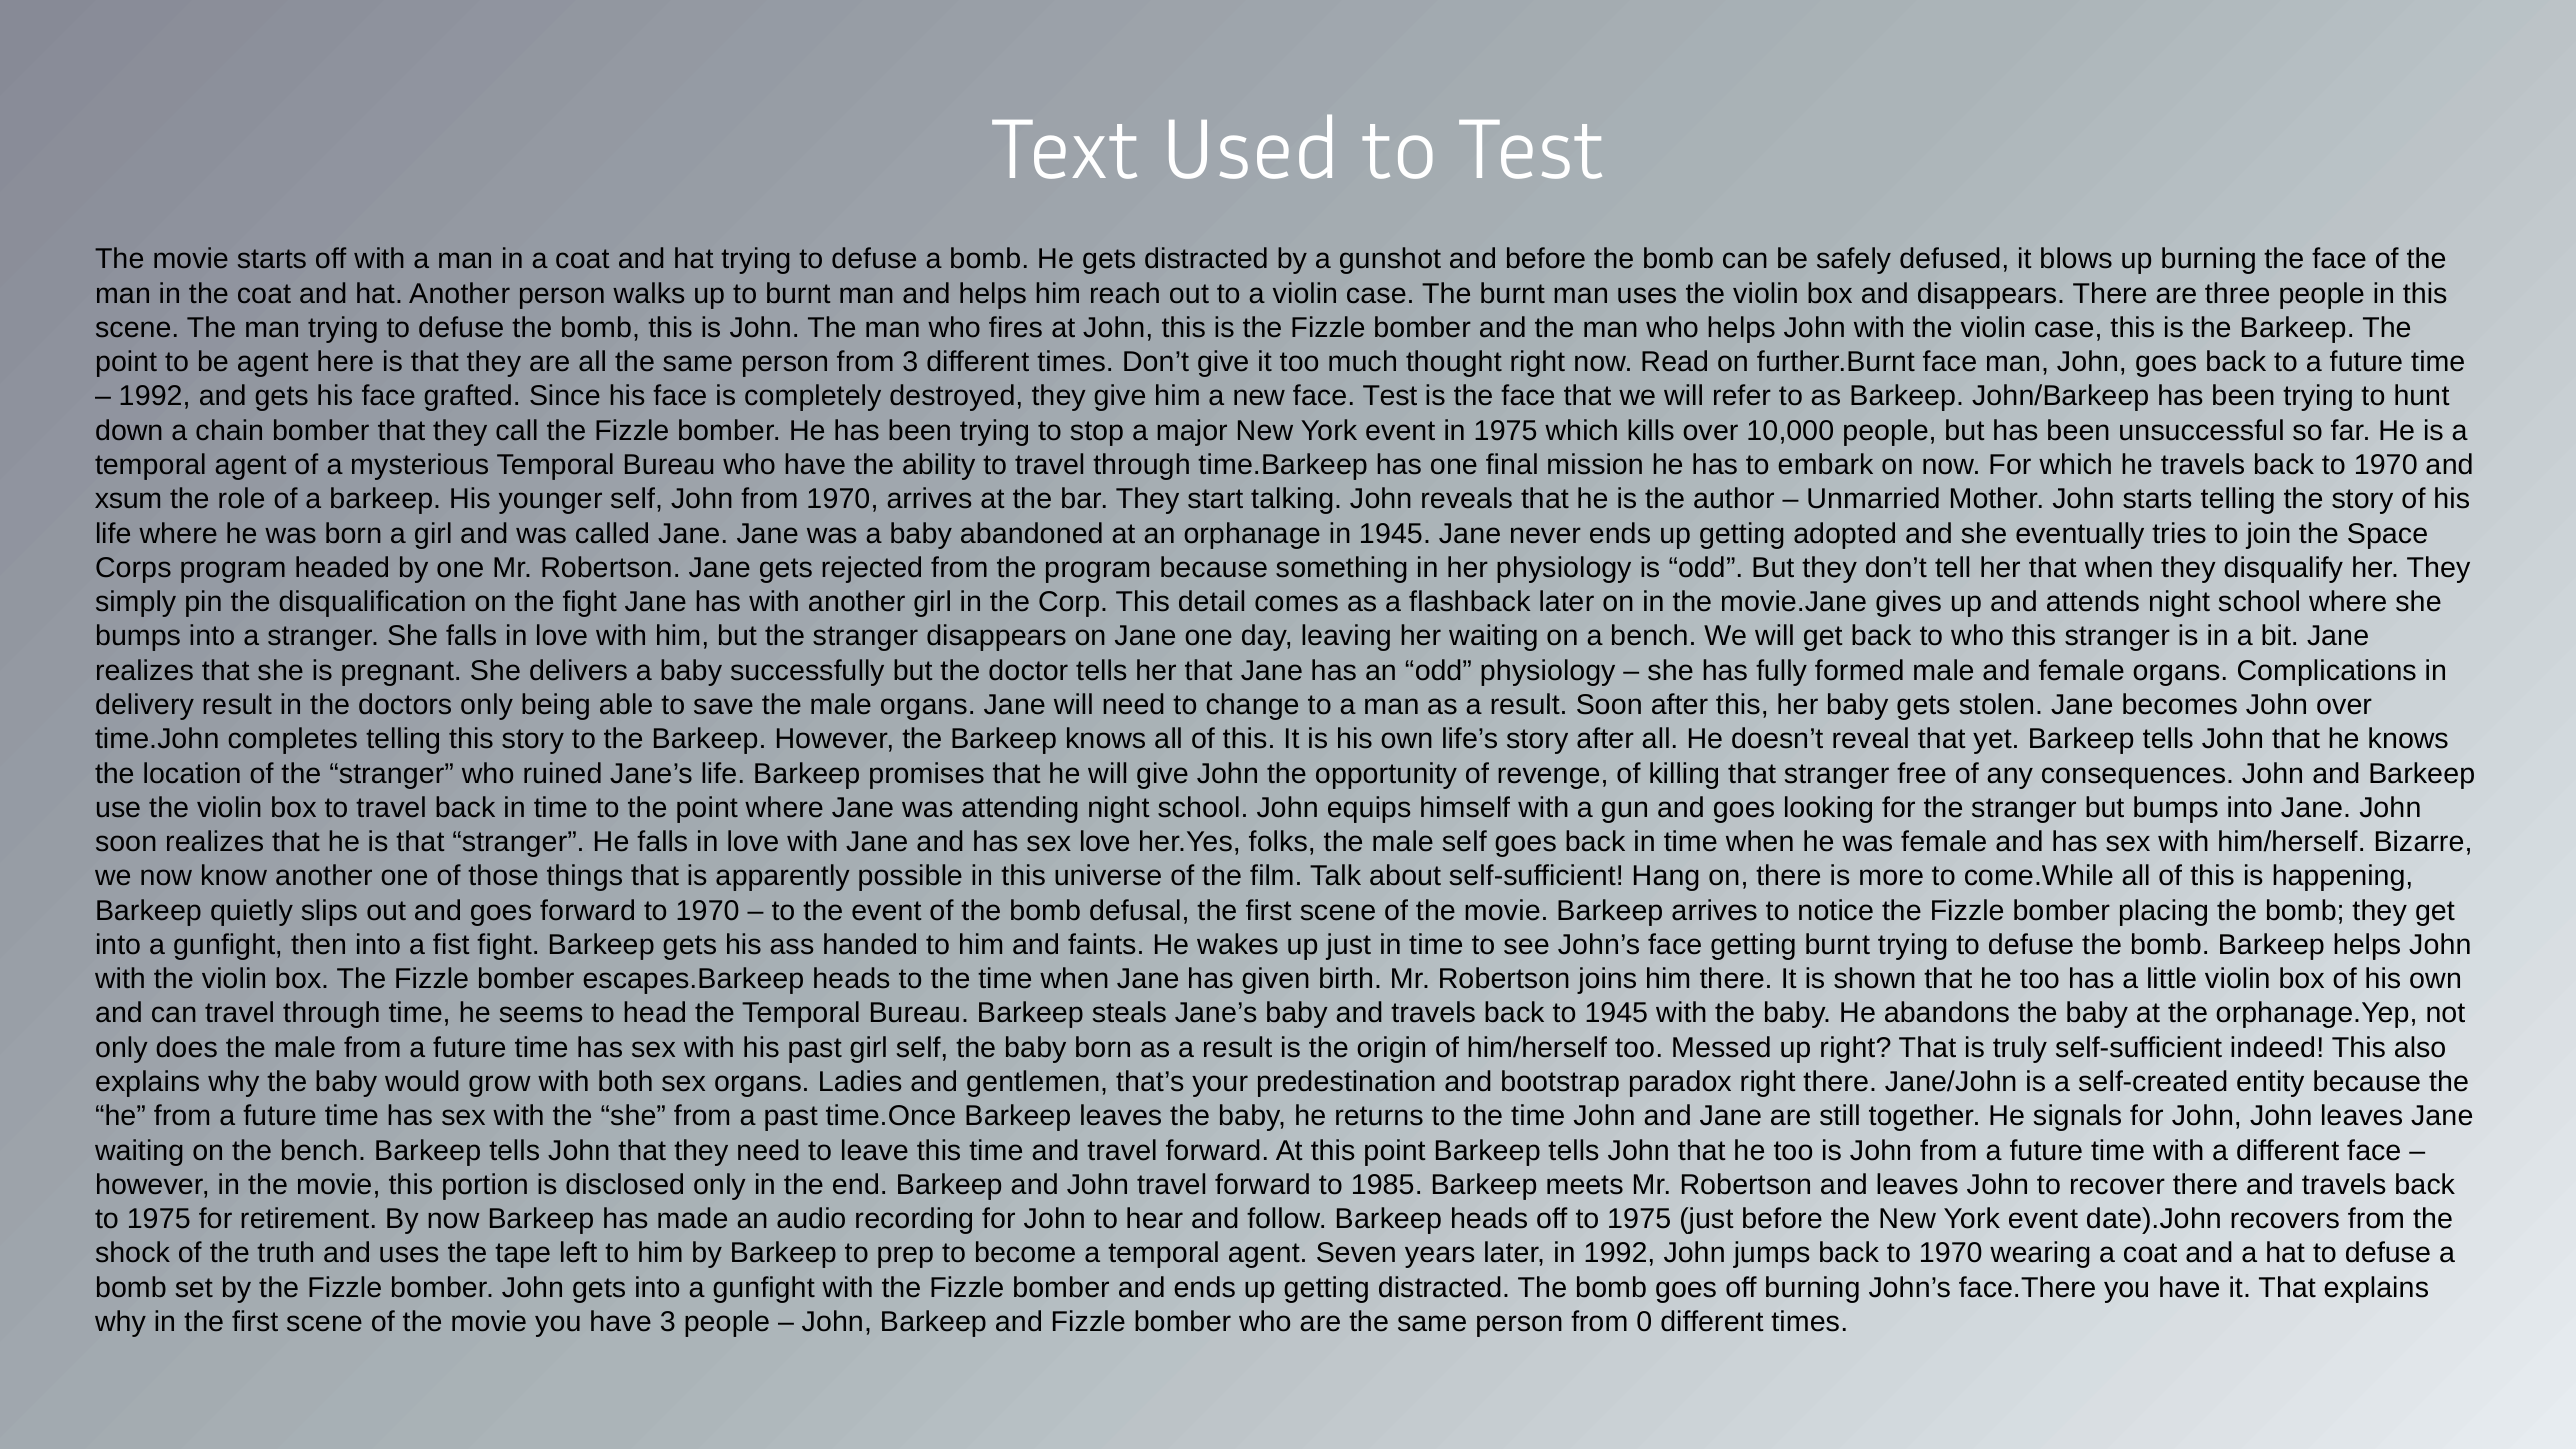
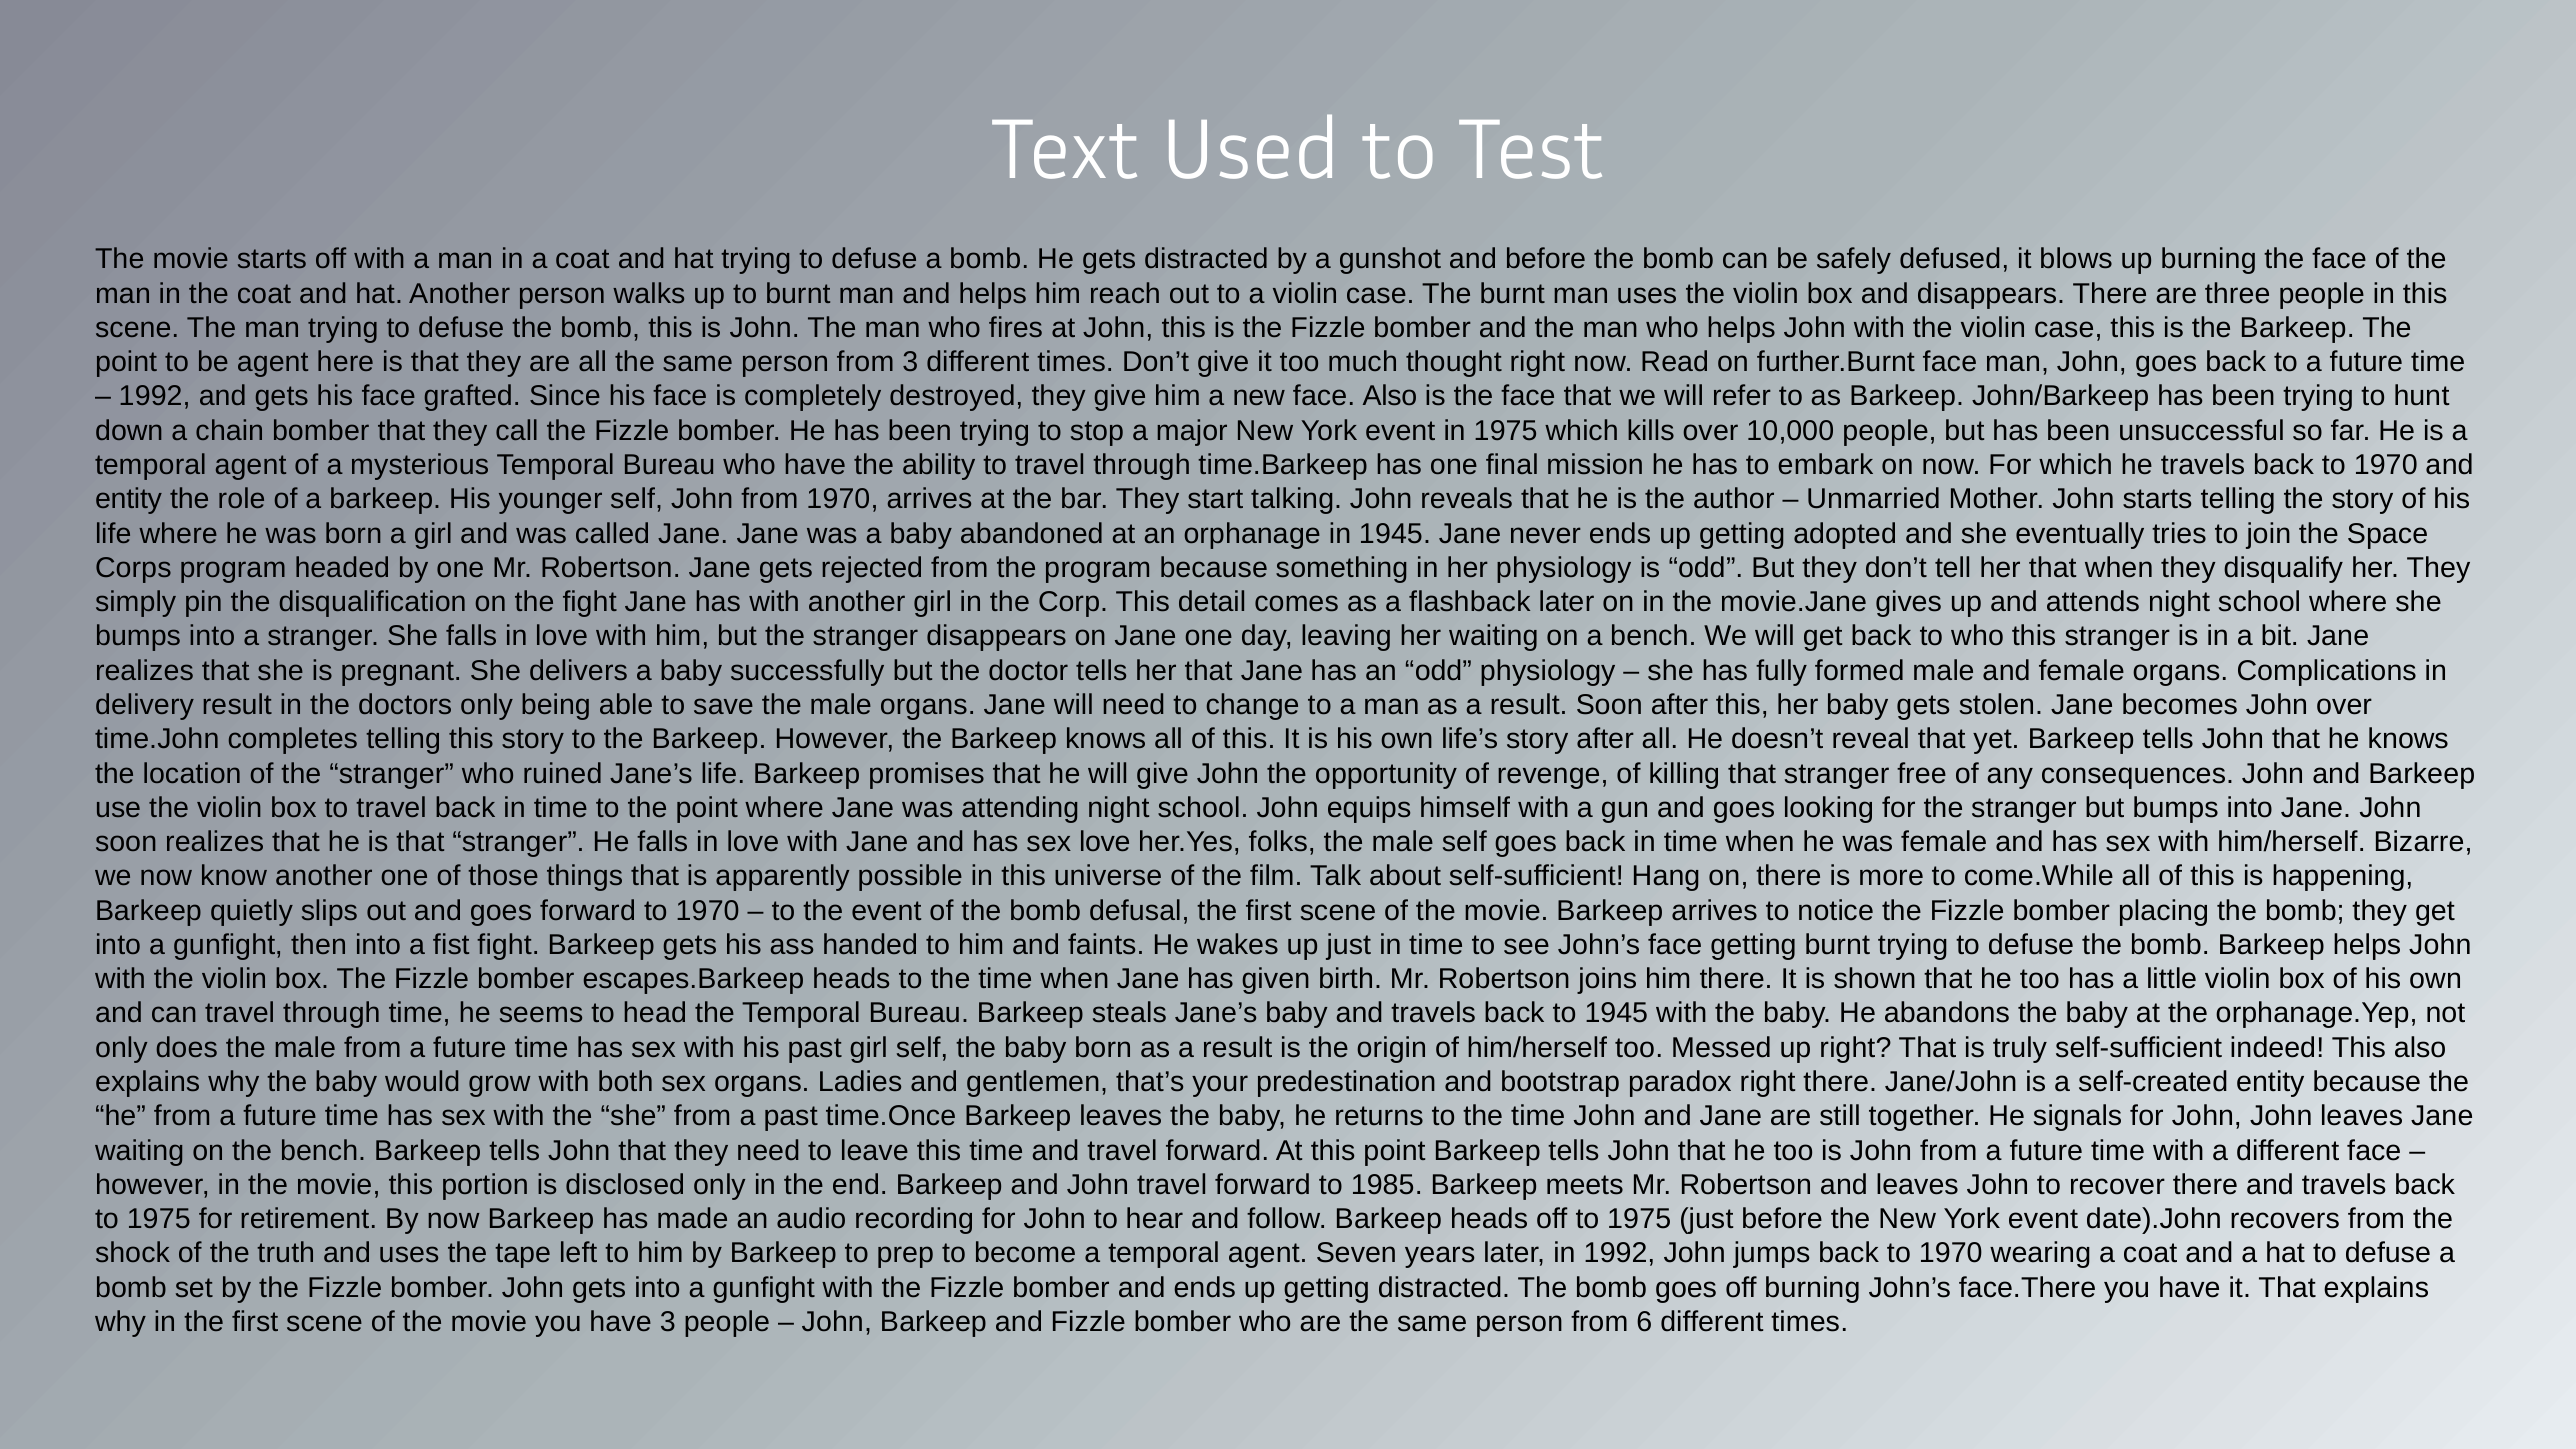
face Test: Test -> Also (1390, 397)
xsum: xsum -> entity (129, 499)
0: 0 -> 6 (1644, 1322)
